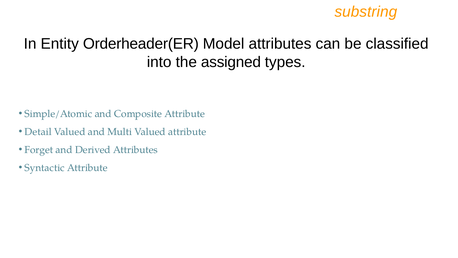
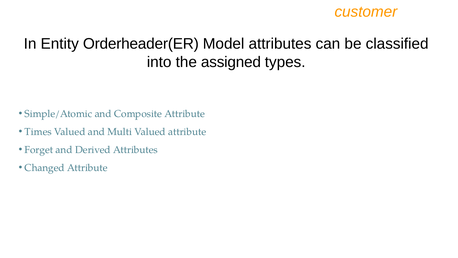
substring: substring -> customer (366, 12)
Detail: Detail -> Times (38, 132)
Syntactic: Syntactic -> Changed (45, 168)
